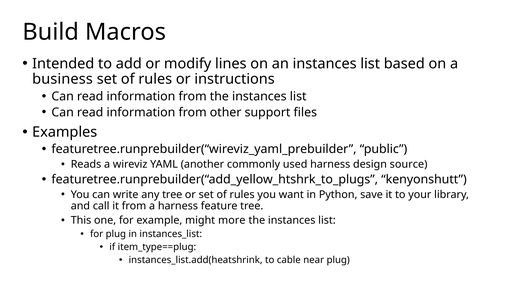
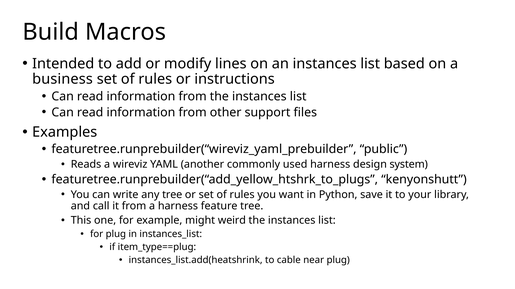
source: source -> system (409, 165)
more: more -> weird (232, 221)
